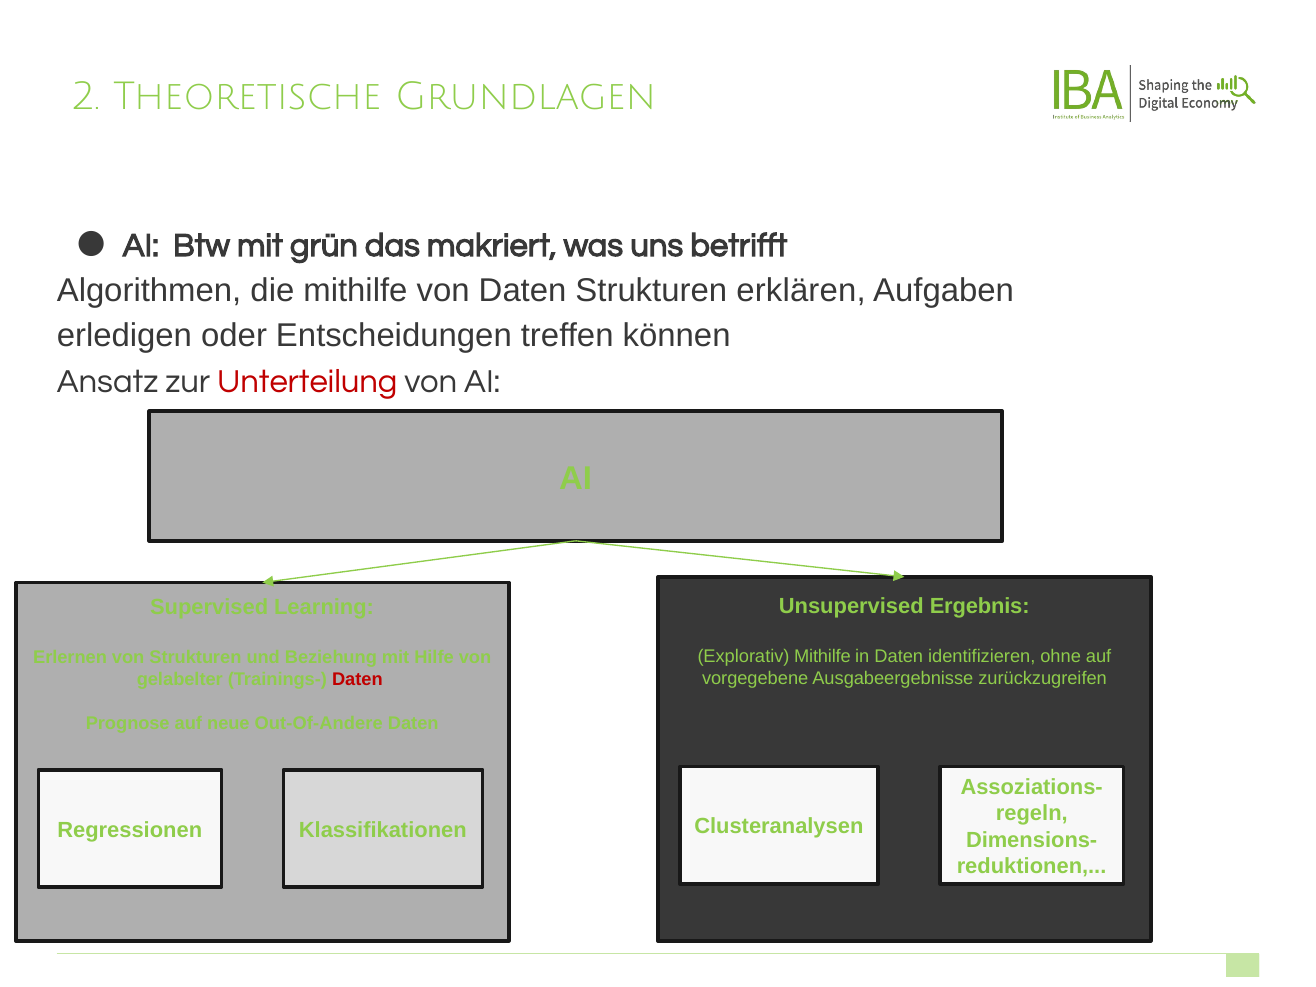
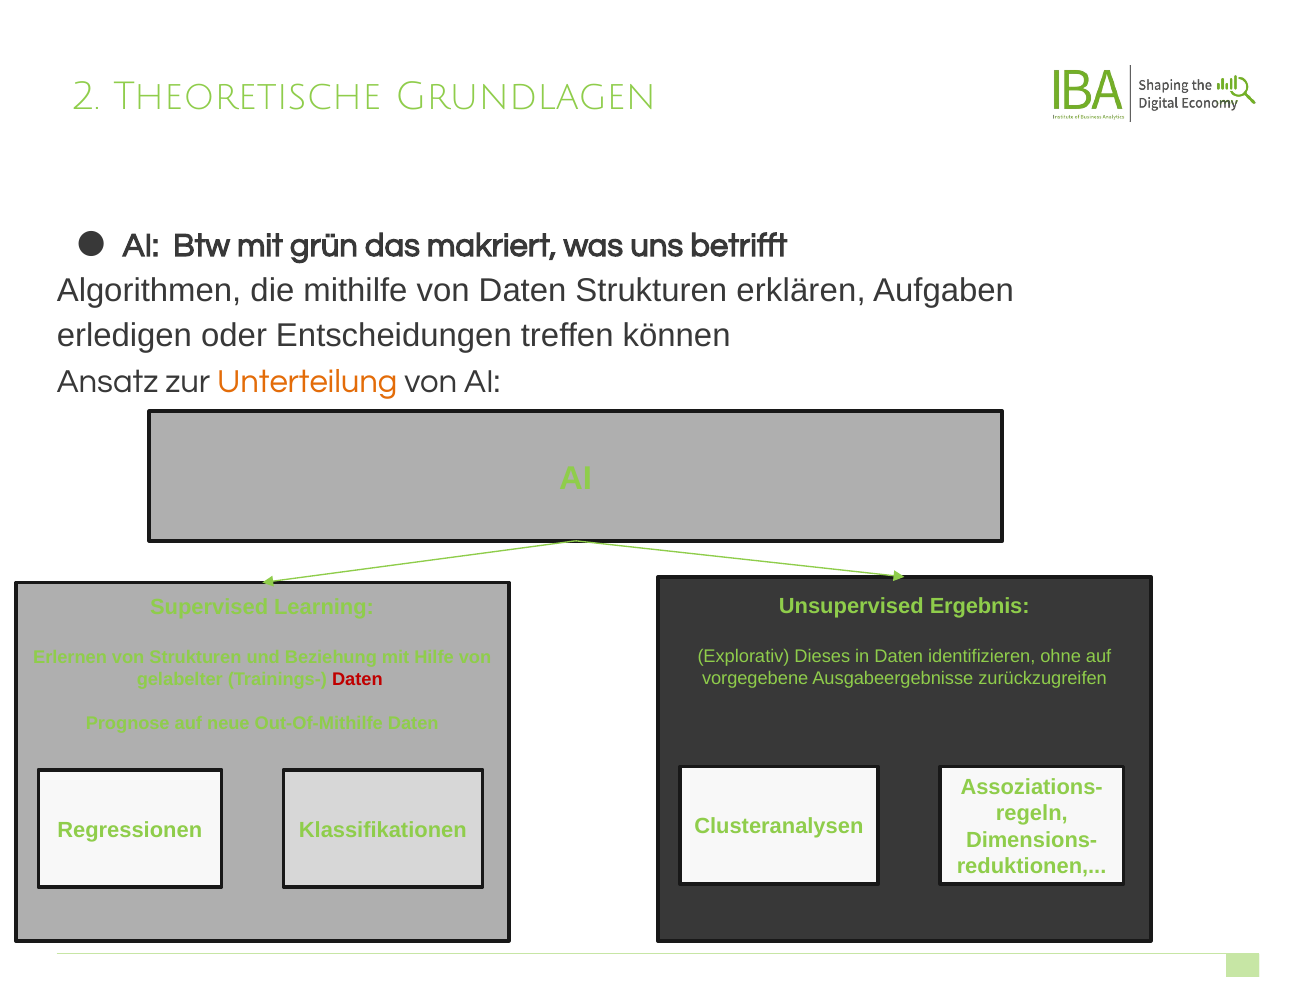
Unterteilung colour: red -> orange (307, 381)
Explorativ Mithilfe: Mithilfe -> Dieses (822, 657)
Out-Of-Andere: Out-Of-Andere -> Out-Of-Mithilfe (319, 723)
